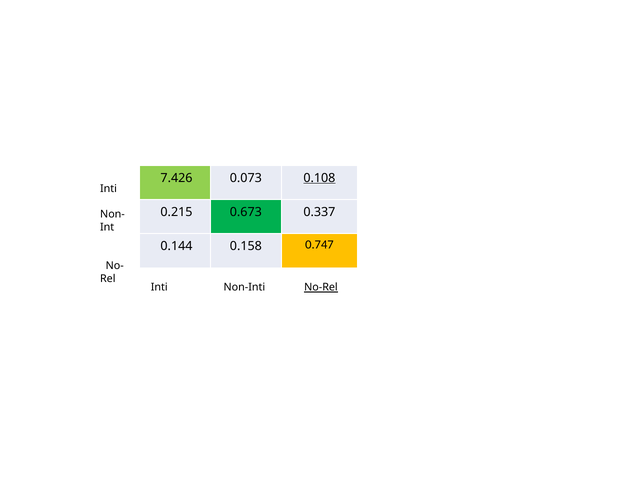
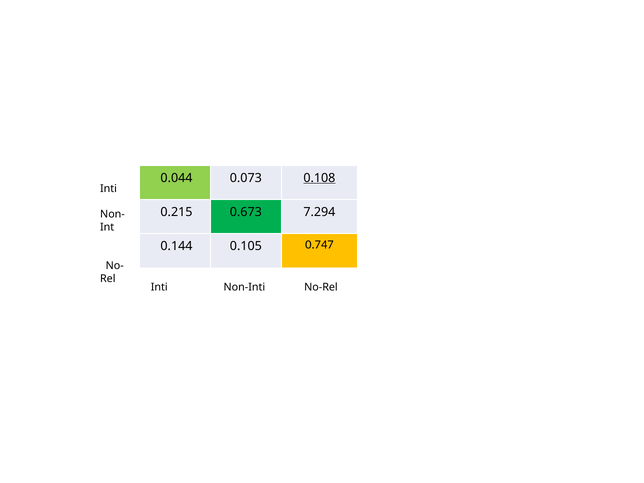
7.426: 7.426 -> 0.044 (177, 178)
0.337: 0.337 -> 7.294 (319, 212)
0.158: 0.158 -> 0.105 (246, 246)
No-Rel underline: present -> none (321, 287)
